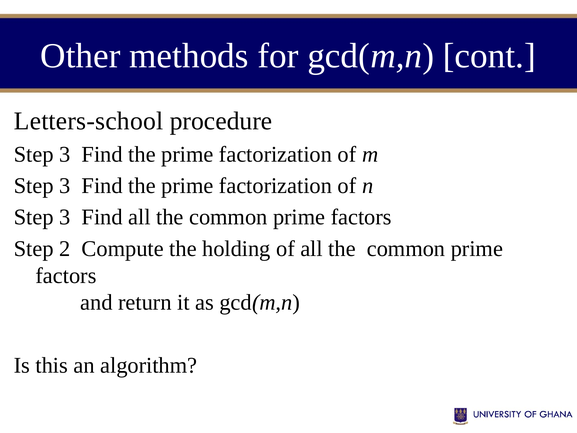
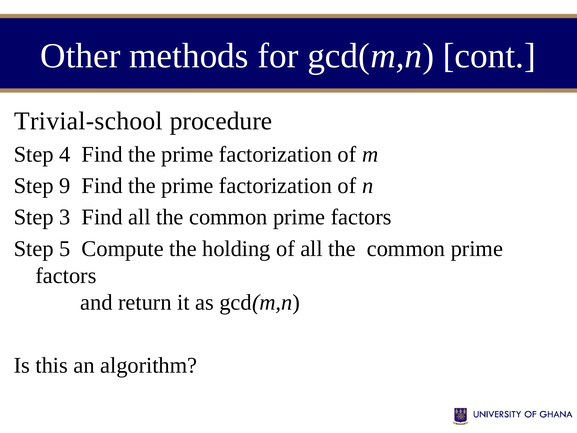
Letters-school: Letters-school -> Trivial-school (89, 121)
3: 3 -> 4 (65, 154)
3: 3 -> 9 (65, 186)
2: 2 -> 5 (65, 248)
